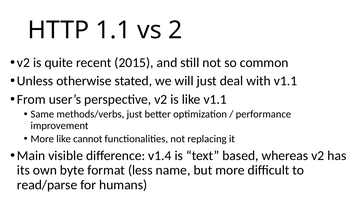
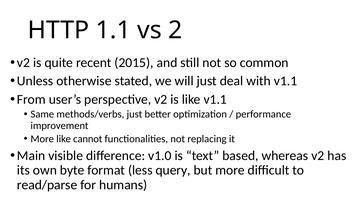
v1.4: v1.4 -> v1.0 (160, 156)
name: name -> query (173, 171)
